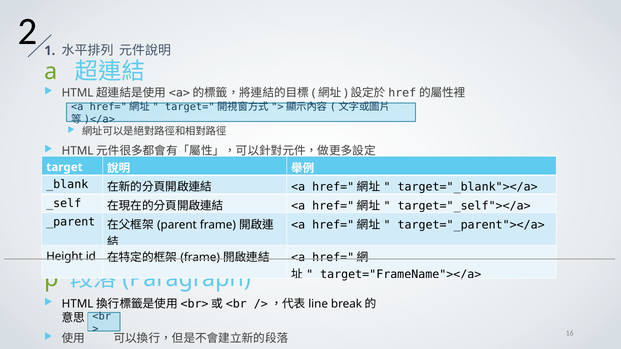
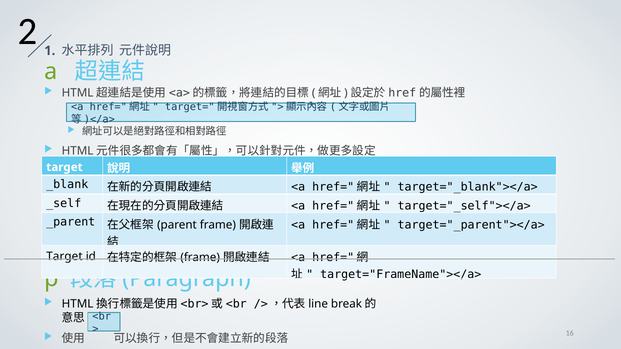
Height: Height -> Target (64, 257)
